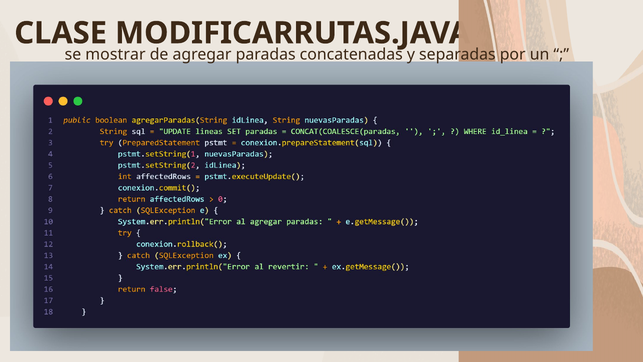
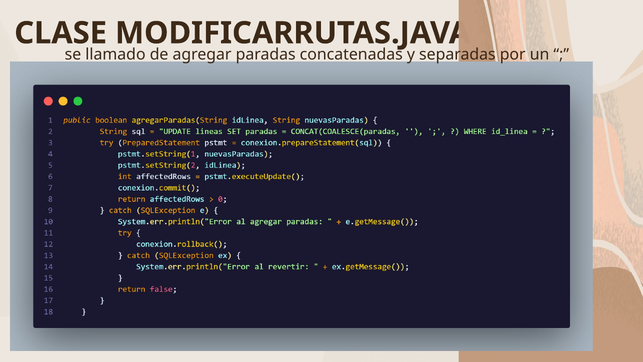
mostrar: mostrar -> llamado (115, 54)
